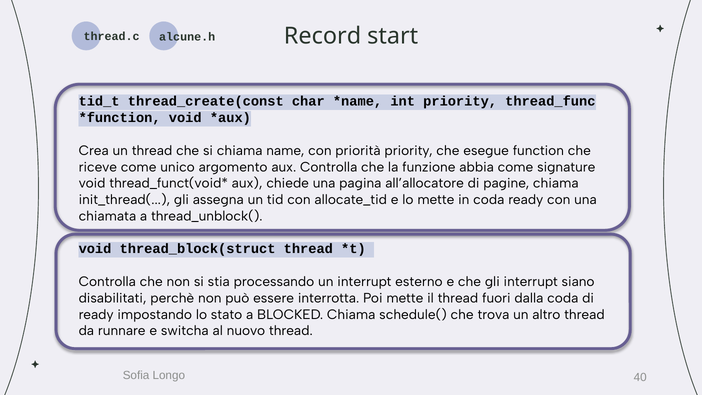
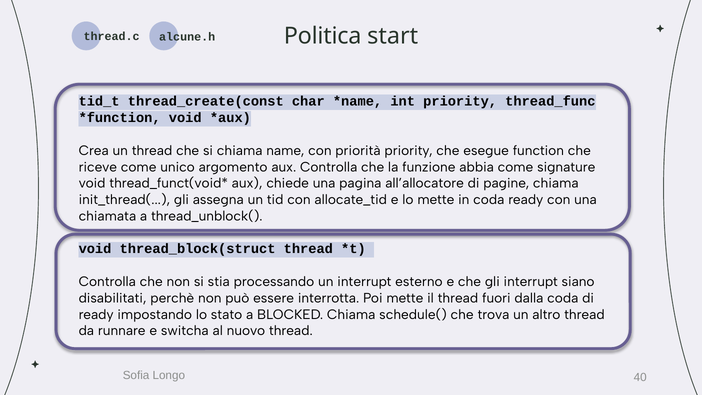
Record: Record -> Politica (323, 36)
